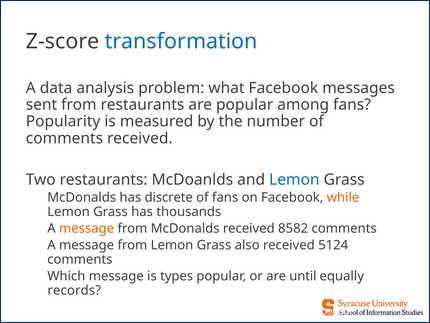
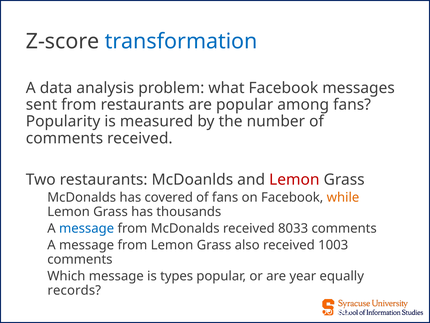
Lemon colour: blue -> red (294, 179)
discrete: discrete -> covered (169, 197)
message colour: orange -> blue (87, 228)
8582: 8582 -> 8033 (293, 228)
5124: 5124 -> 1003 (333, 245)
until: until -> year (303, 276)
